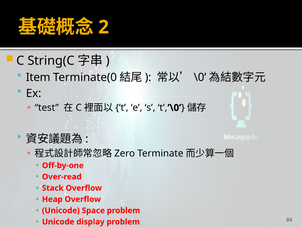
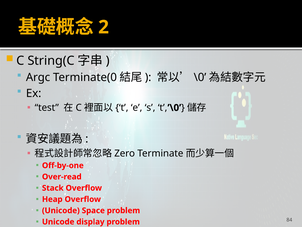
Item: Item -> Argc (38, 77)
